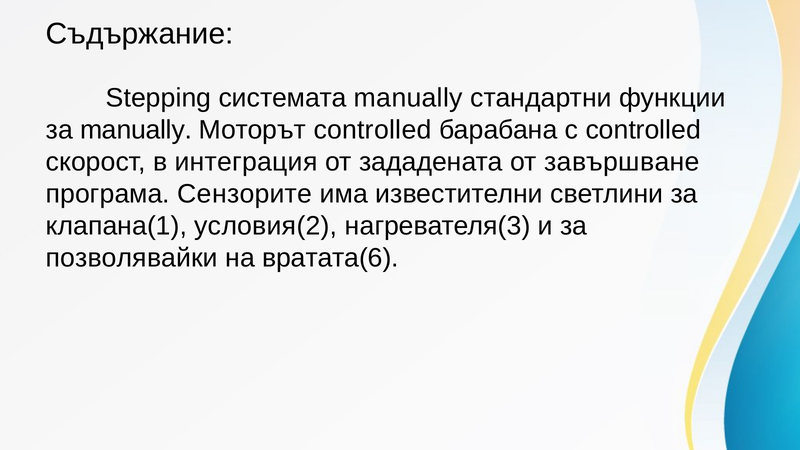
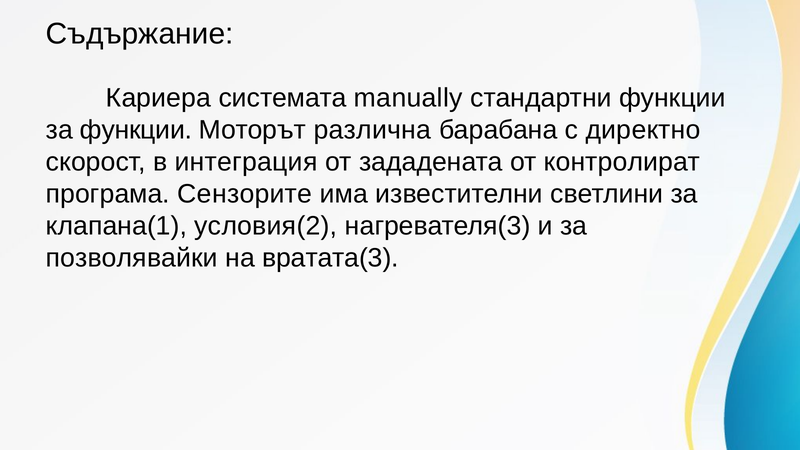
Stepping: Stepping -> Кариера (159, 98)
за manually: manually -> функции (136, 130)
Моторът controlled: controlled -> различна (373, 130)
с controlled: controlled -> директно (643, 130)
завършване: завършване -> контролират (622, 162)
вратата(6: вратата(6 -> вратата(3 (330, 258)
